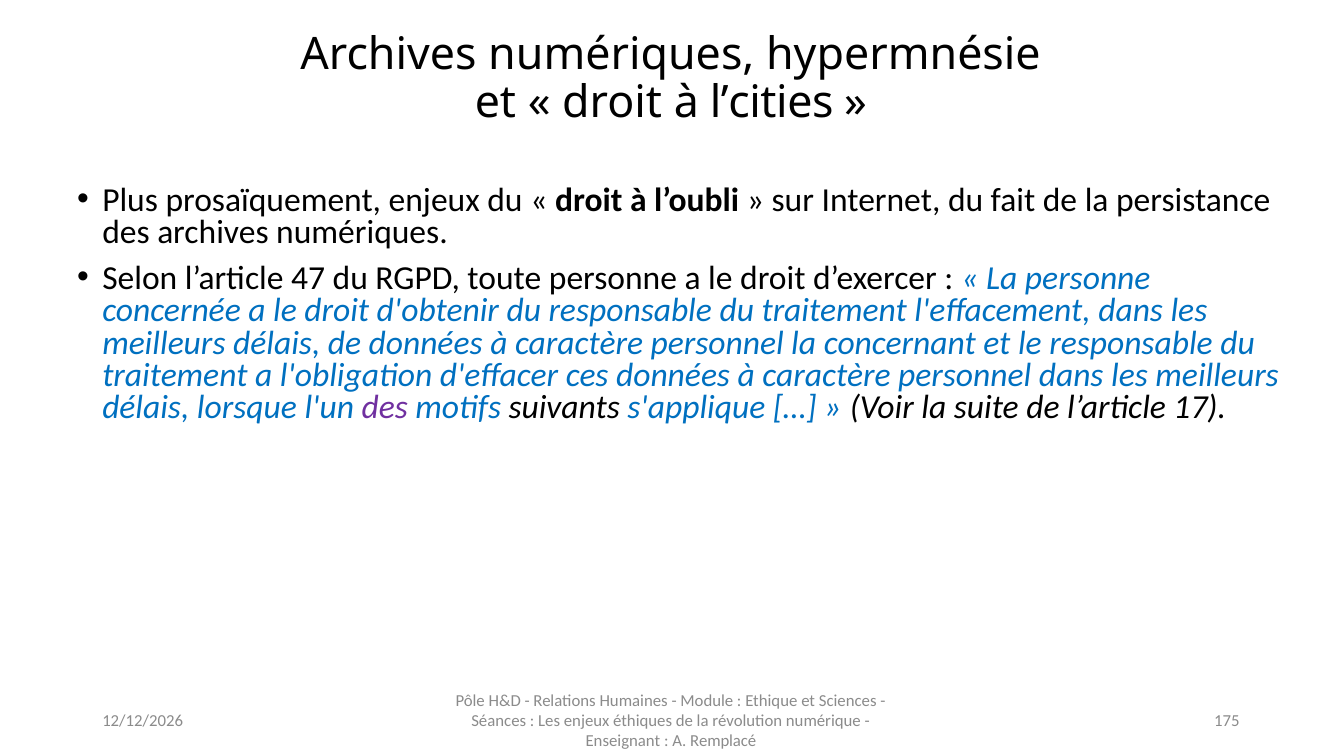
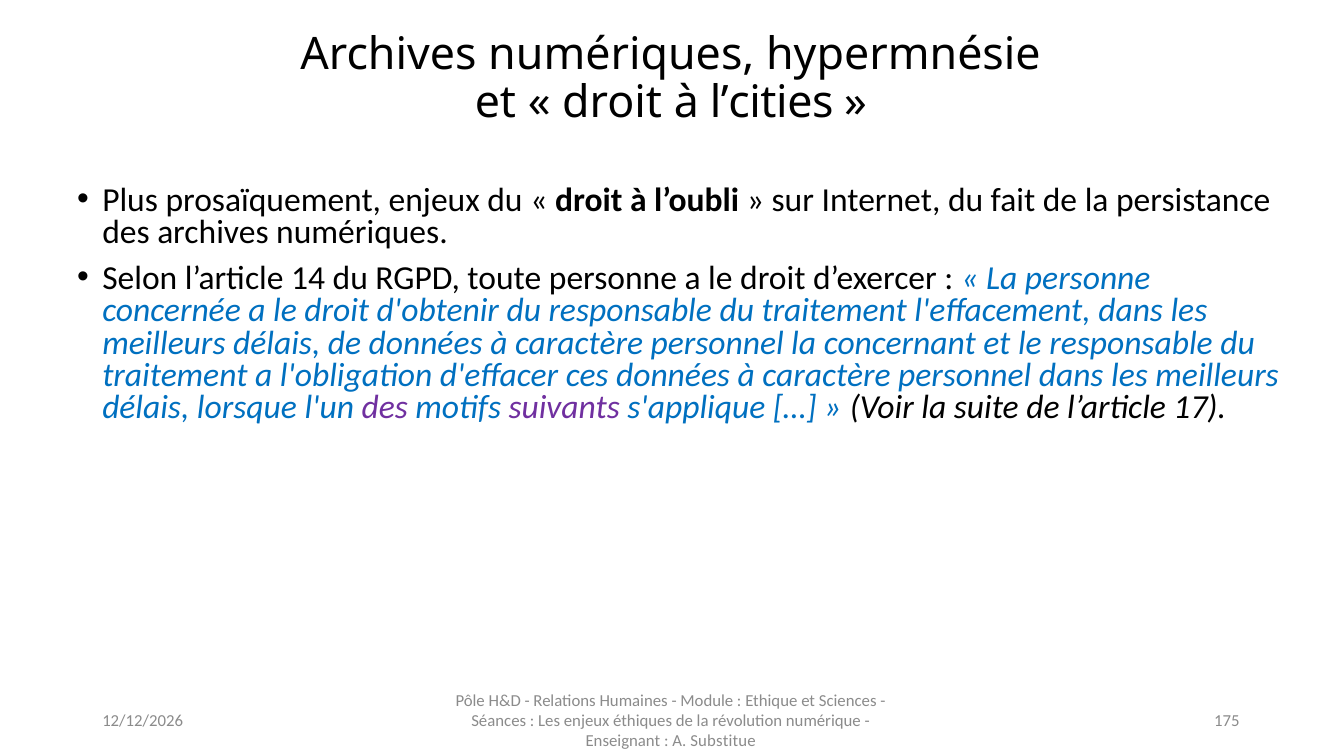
47: 47 -> 14 (308, 278)
suivants colour: black -> purple (564, 407)
Remplacé: Remplacé -> Substitue (723, 741)
